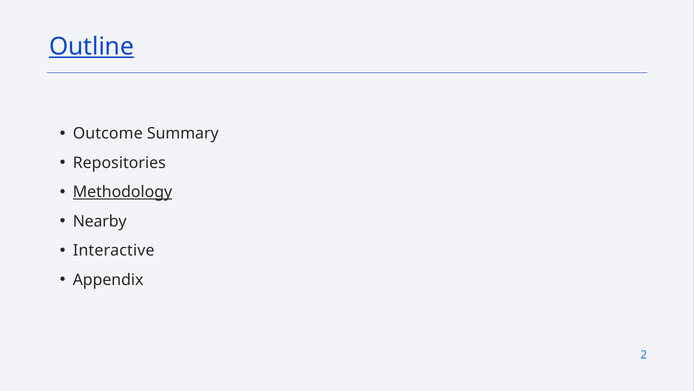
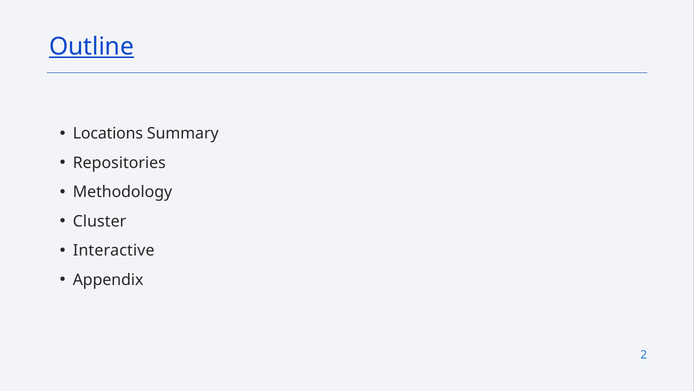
Outcome: Outcome -> Locations (108, 134)
Methodology underline: present -> none (122, 192)
Nearby: Nearby -> Cluster (100, 221)
